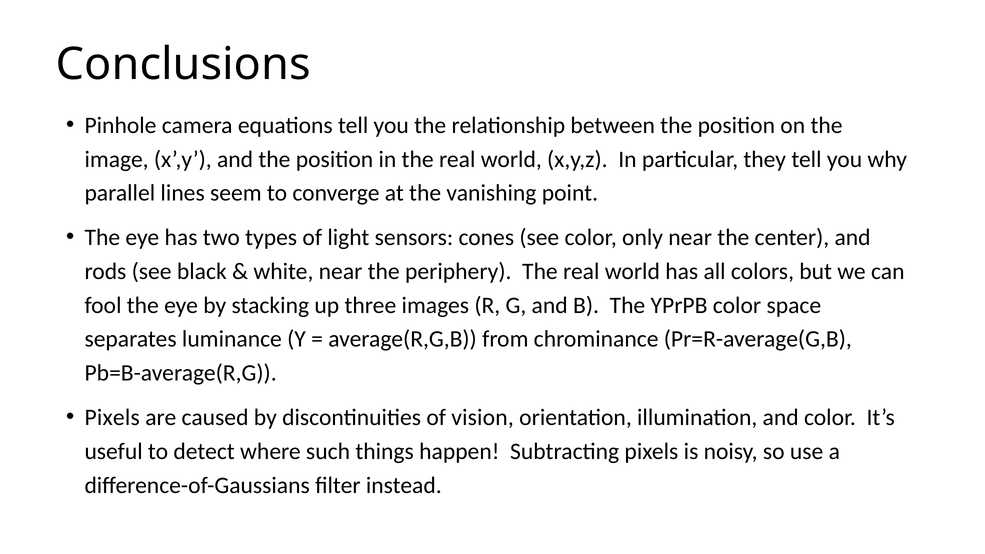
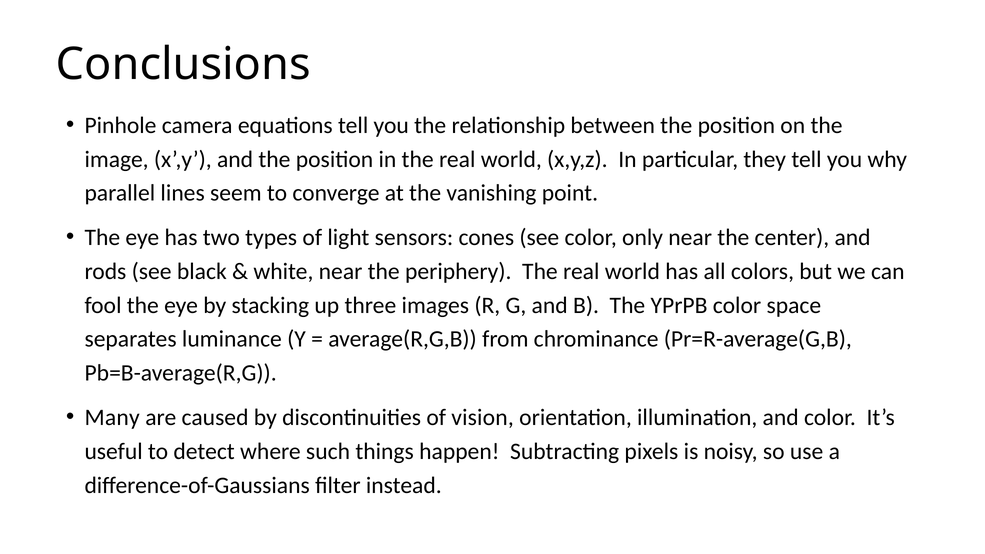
Pixels: Pixels -> Many (112, 417)
